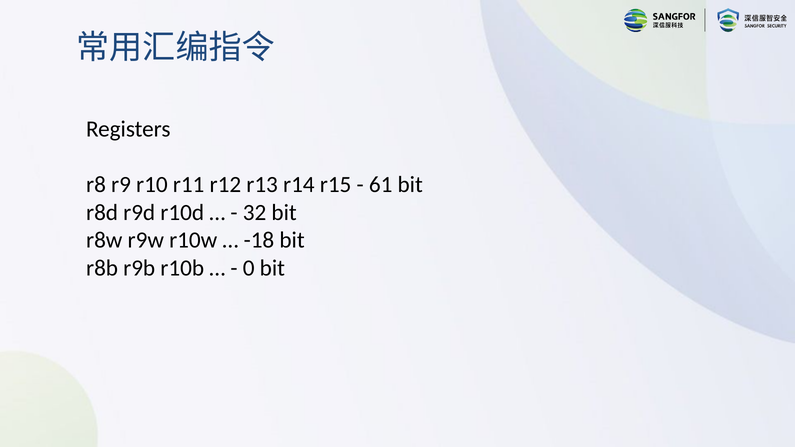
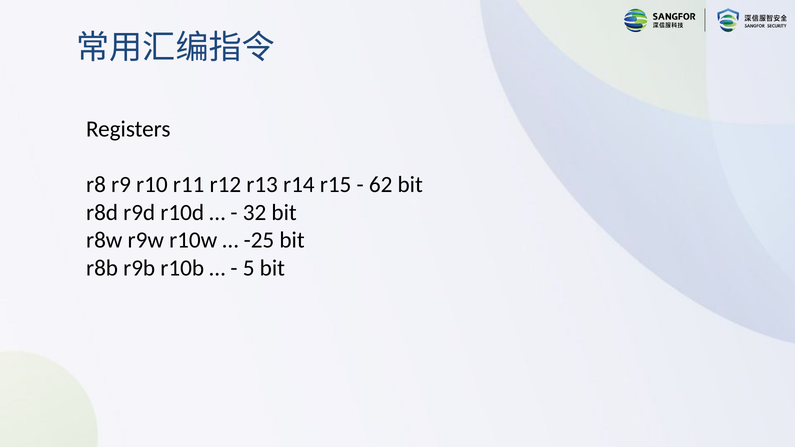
61: 61 -> 62 (381, 185)
-18: -18 -> -25 (259, 240)
0: 0 -> 5 (249, 268)
